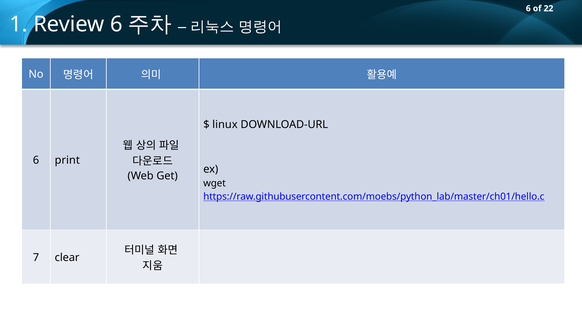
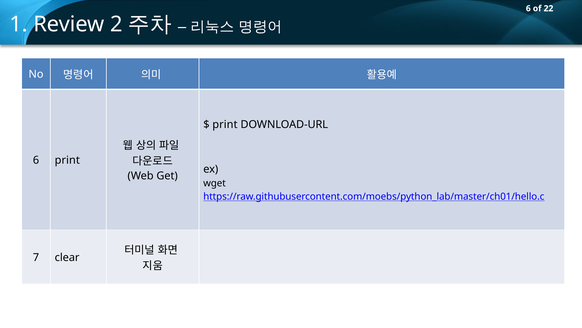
Review 6: 6 -> 2 (116, 24)
linux: linux -> print (225, 124)
